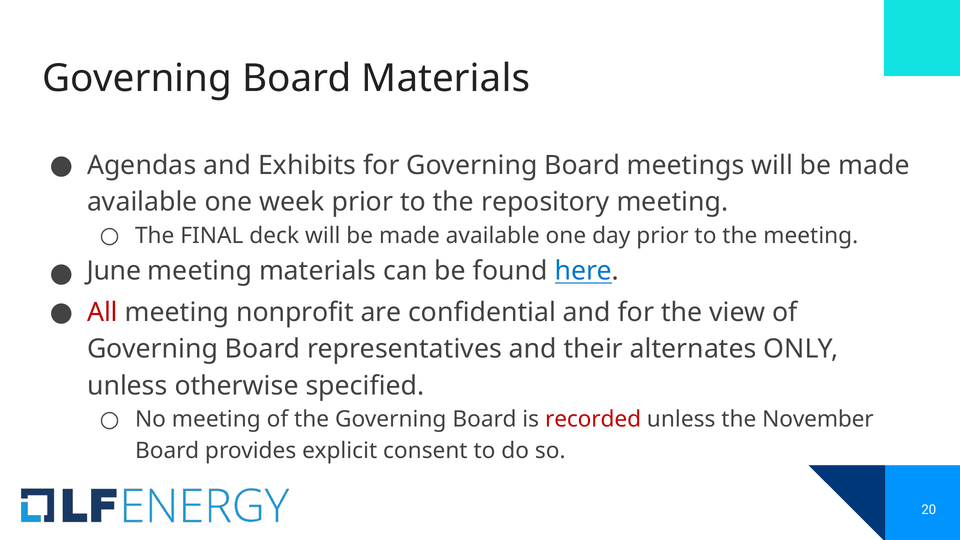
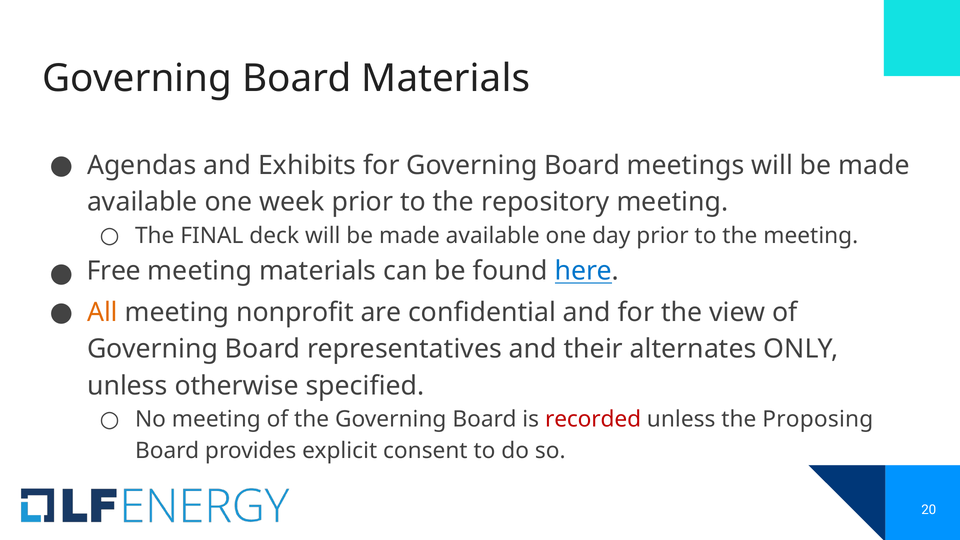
June: June -> Free (114, 271)
All colour: red -> orange (102, 312)
November: November -> Proposing (818, 419)
